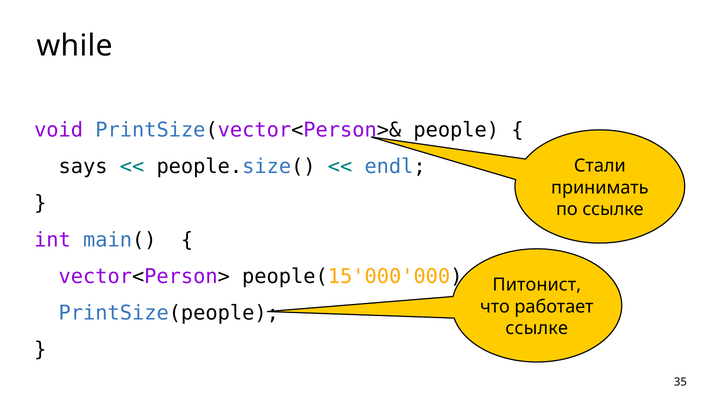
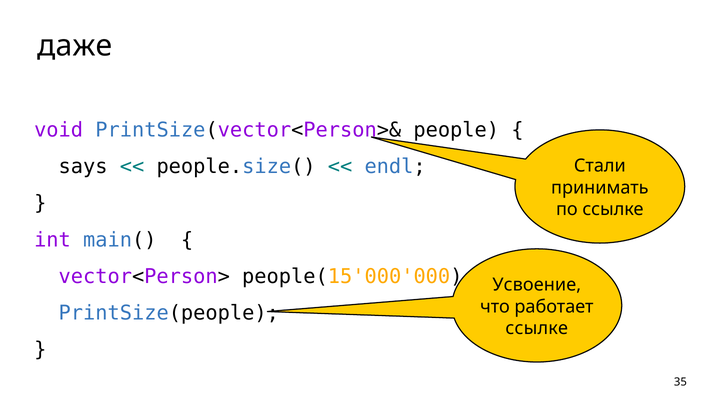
while: while -> даже (75, 46)
Питонист: Питонист -> Усвоение (537, 285)
